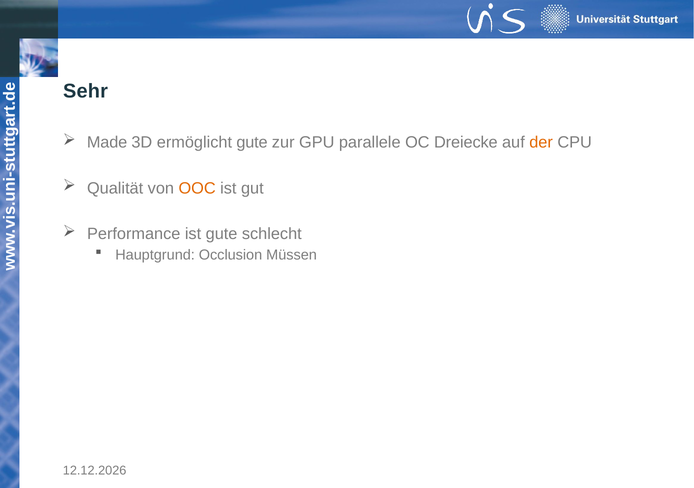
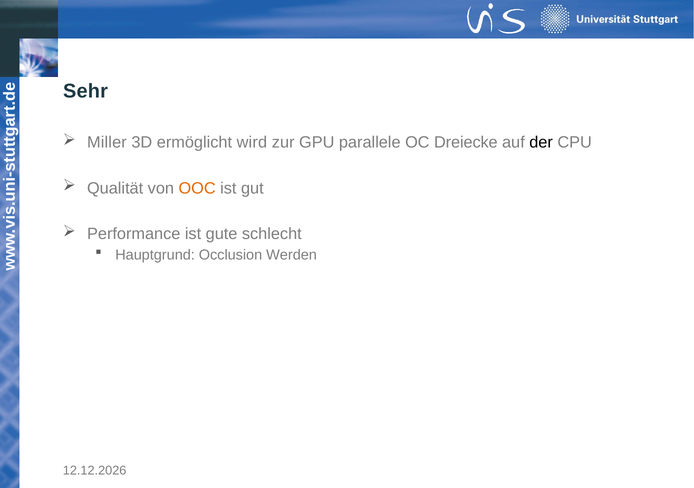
Made: Made -> Miller (107, 143)
ermöglicht gute: gute -> wird (252, 143)
der colour: orange -> black (541, 143)
Müssen: Müssen -> Werden (292, 255)
